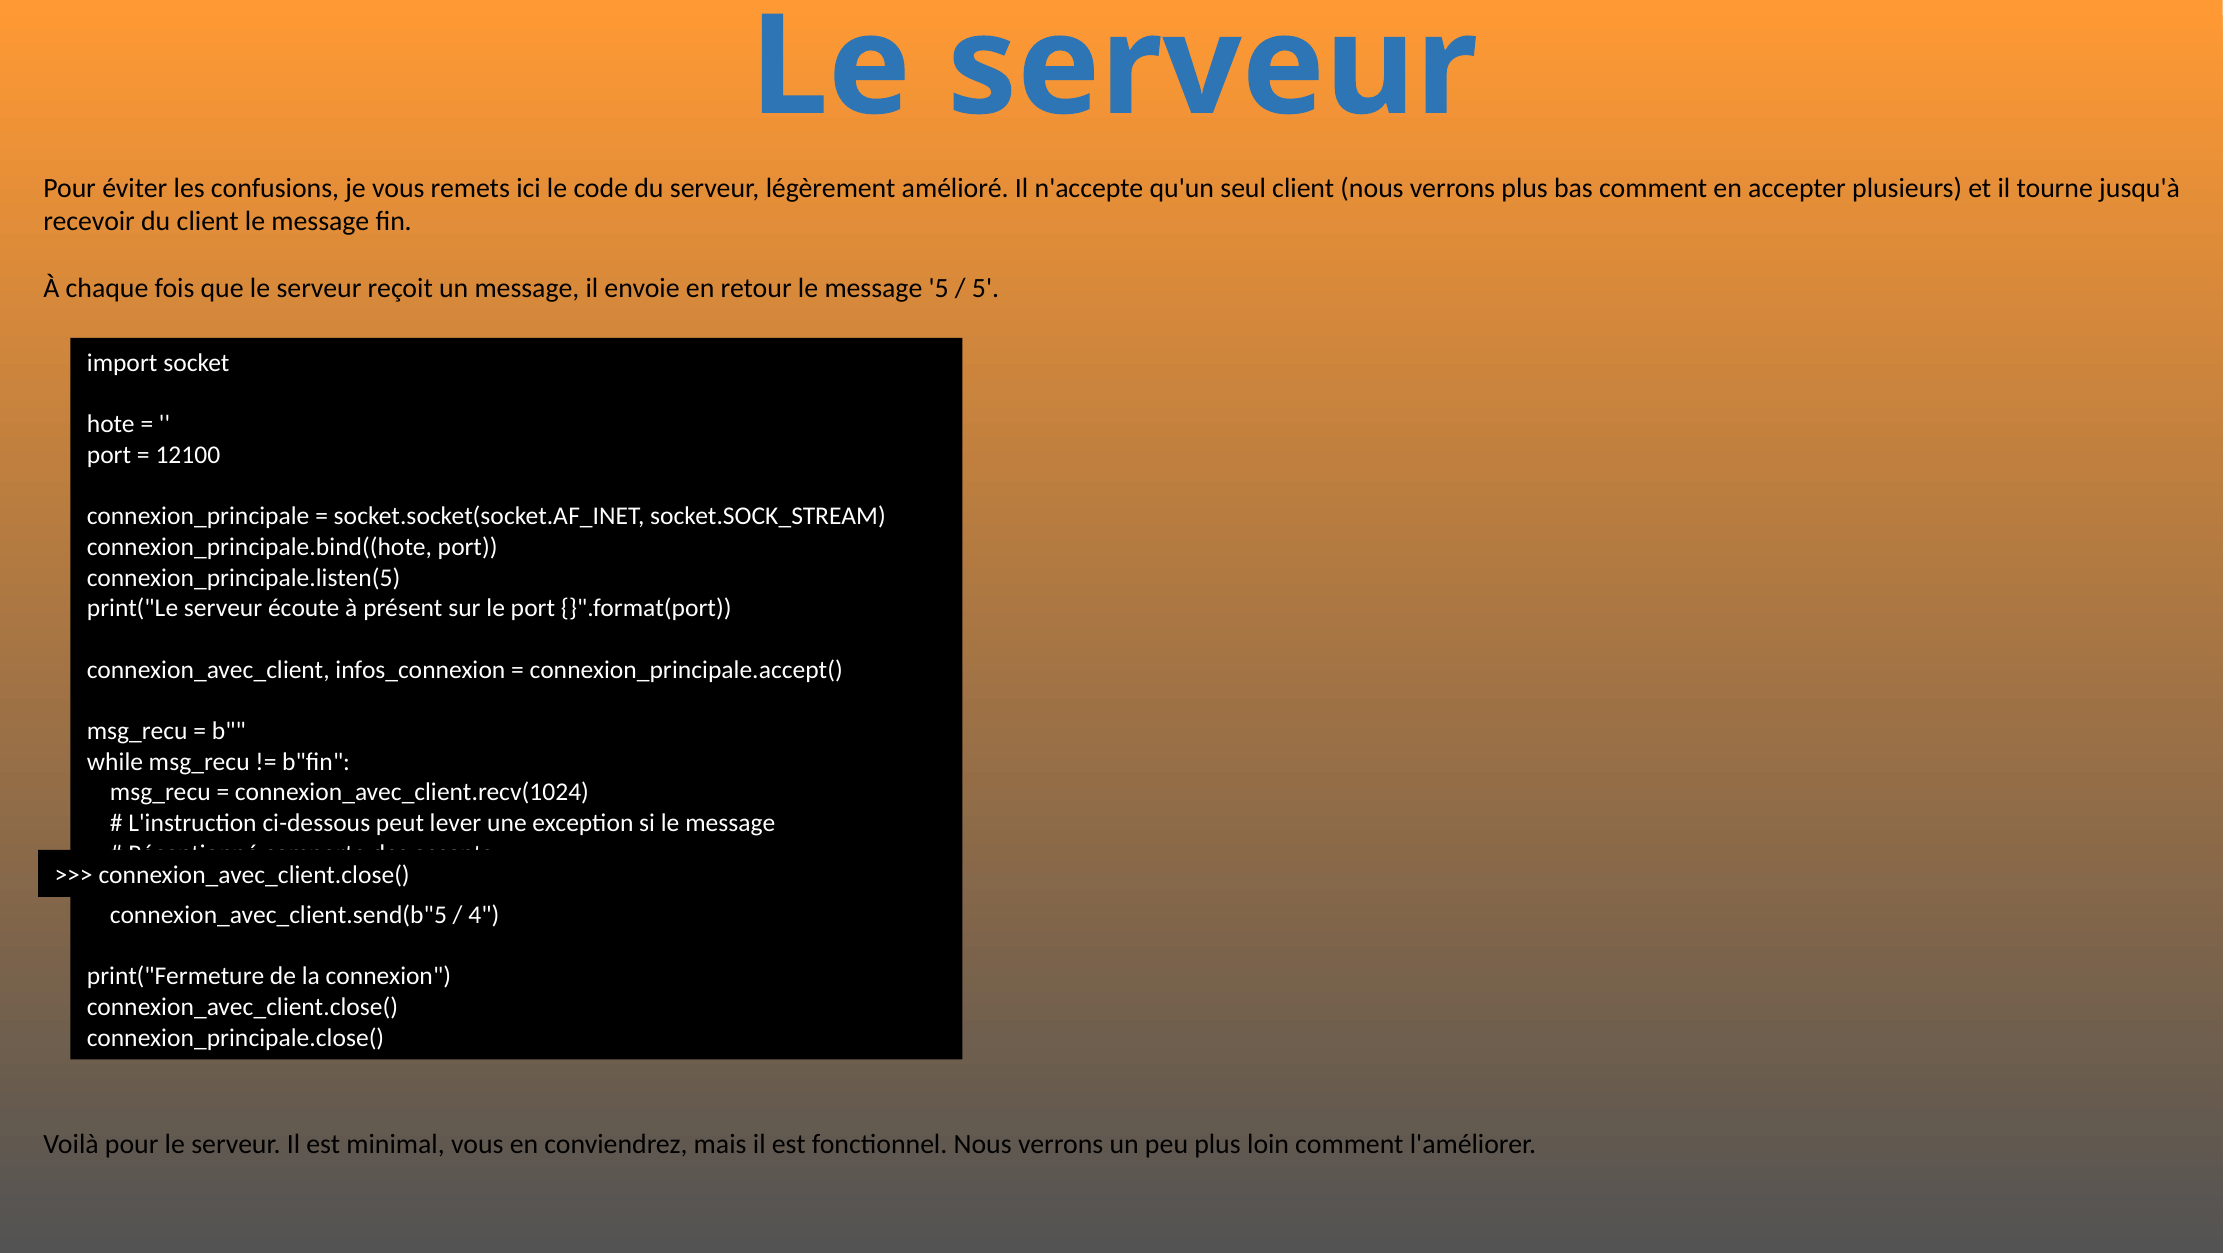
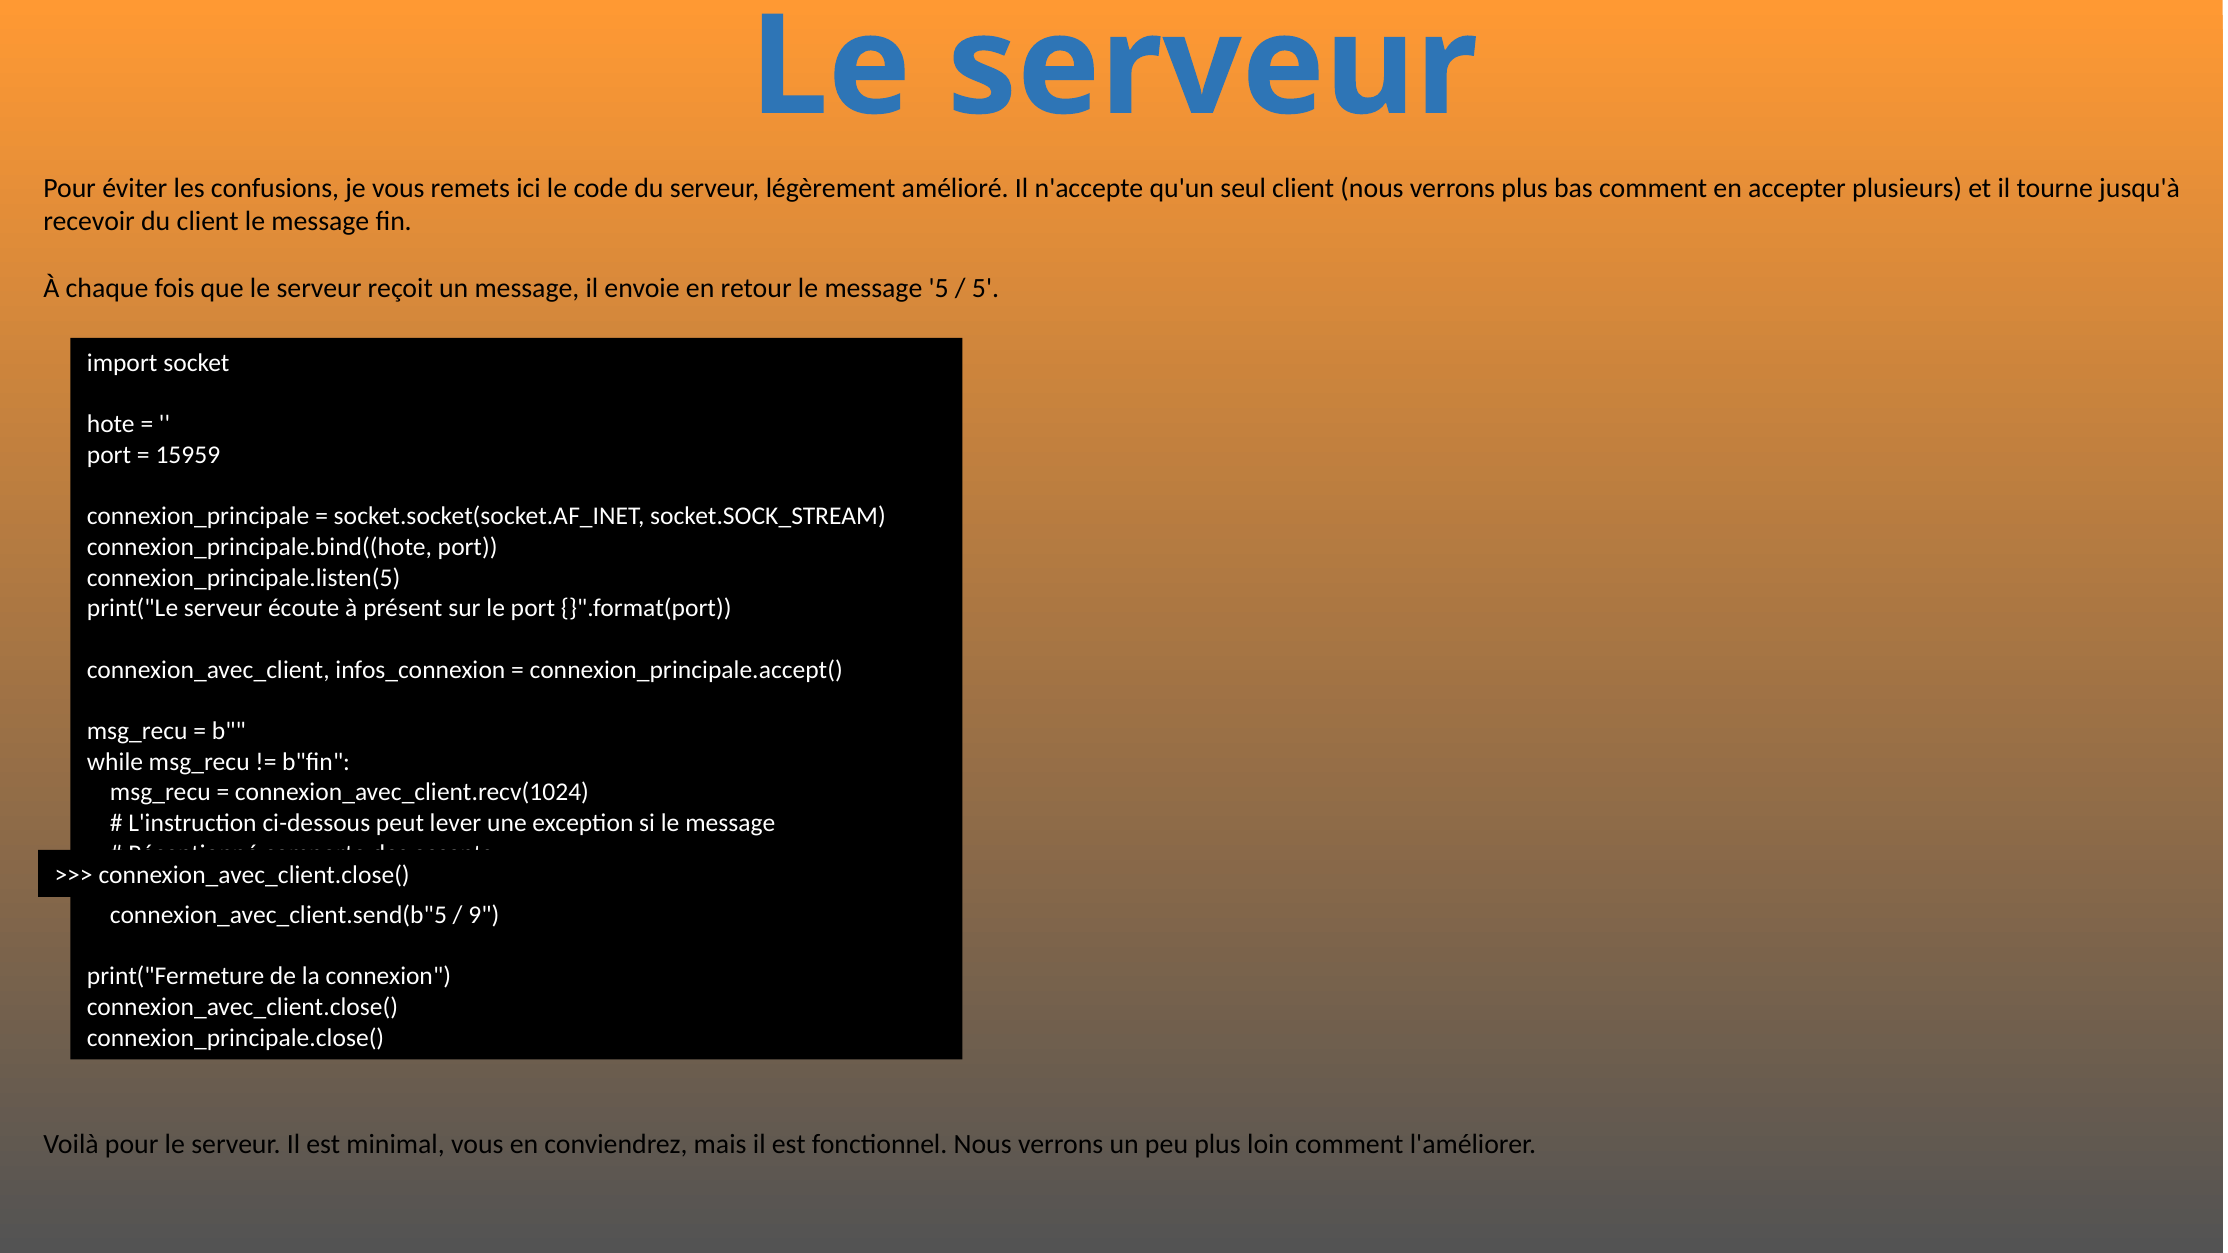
12100: 12100 -> 15959 (188, 455)
4: 4 -> 9 (484, 915)
